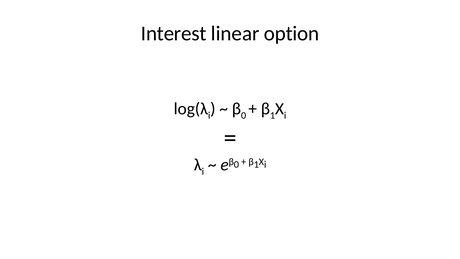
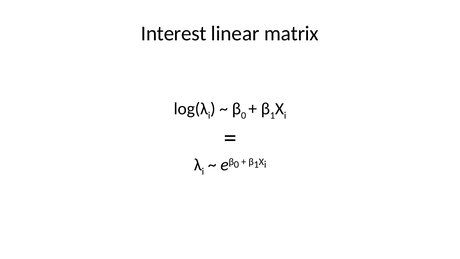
option: option -> matrix (291, 33)
